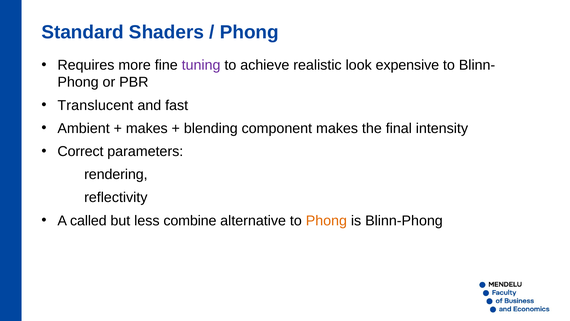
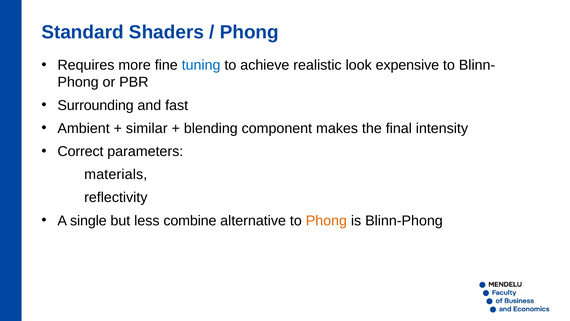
tuning colour: purple -> blue (201, 65)
Translucent: Translucent -> Surrounding (96, 105)
makes: makes -> similar (147, 128)
rendering: rendering -> materials (116, 174)
called: called -> single (88, 220)
